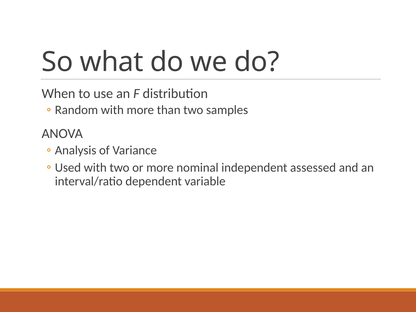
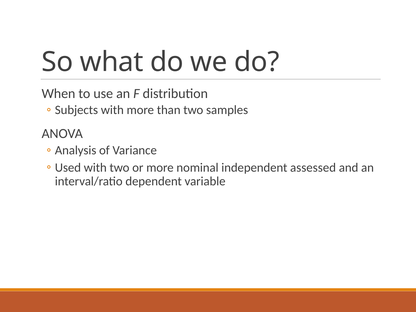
Random: Random -> Subjects (76, 110)
